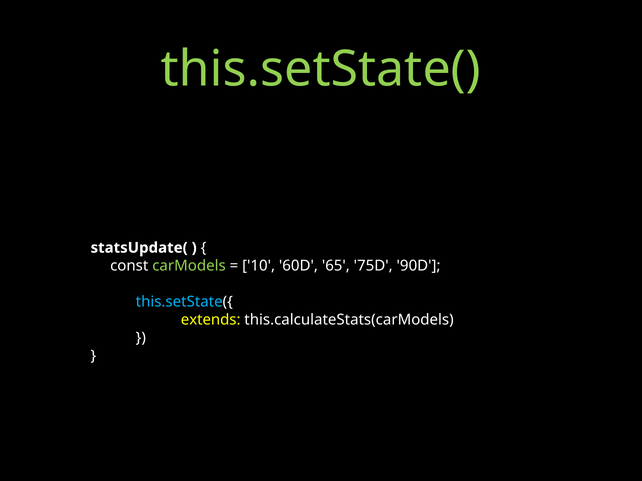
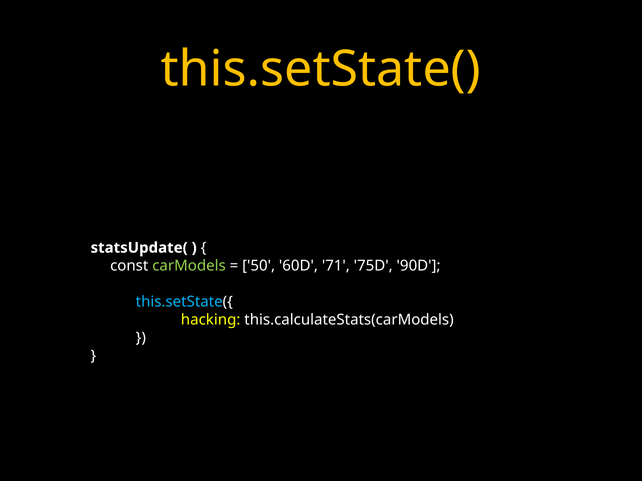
this.setState( colour: light green -> yellow (321, 69)
10: 10 -> 50 (259, 266)
65: 65 -> 71 (336, 266)
extends: extends -> hacking (211, 320)
